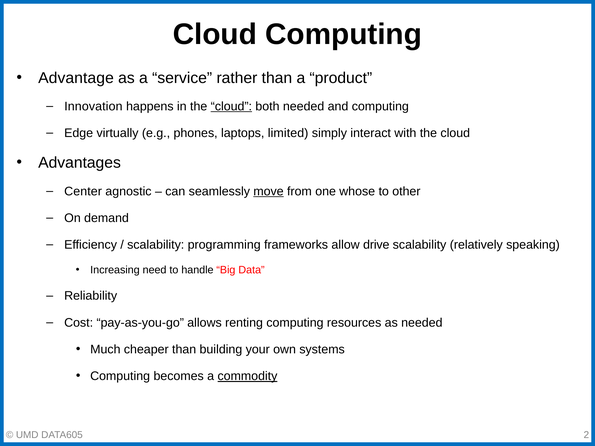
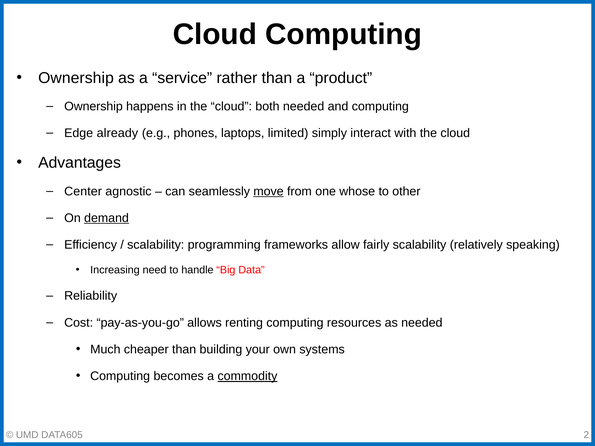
Advantage: Advantage -> Ownership (76, 78)
Innovation: Innovation -> Ownership (93, 106)
cloud underline: present -> none (231, 106)
virtually: virtually -> already (117, 133)
demand underline: none -> present (106, 218)
drive: drive -> fairly (376, 245)
